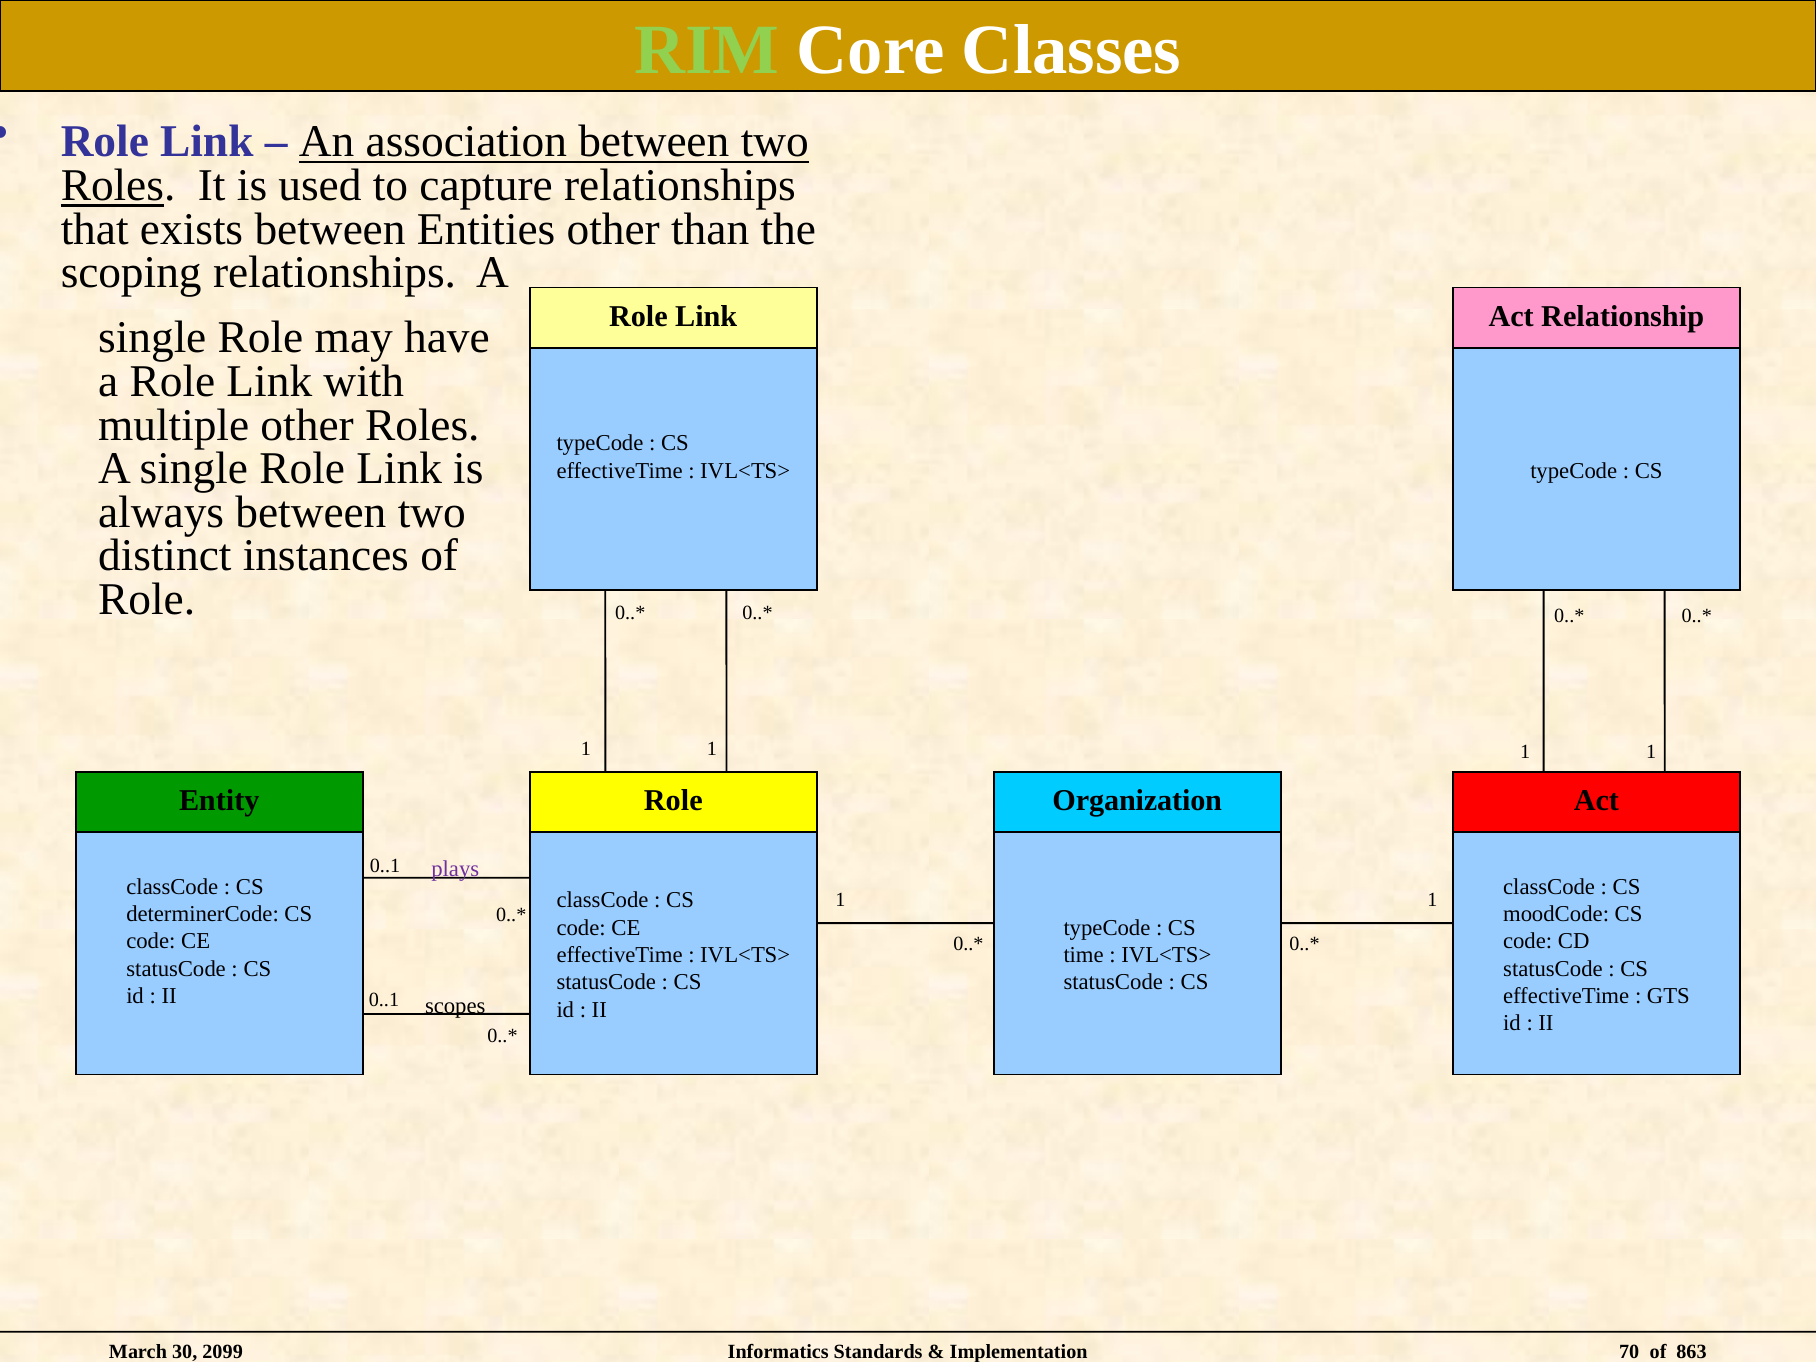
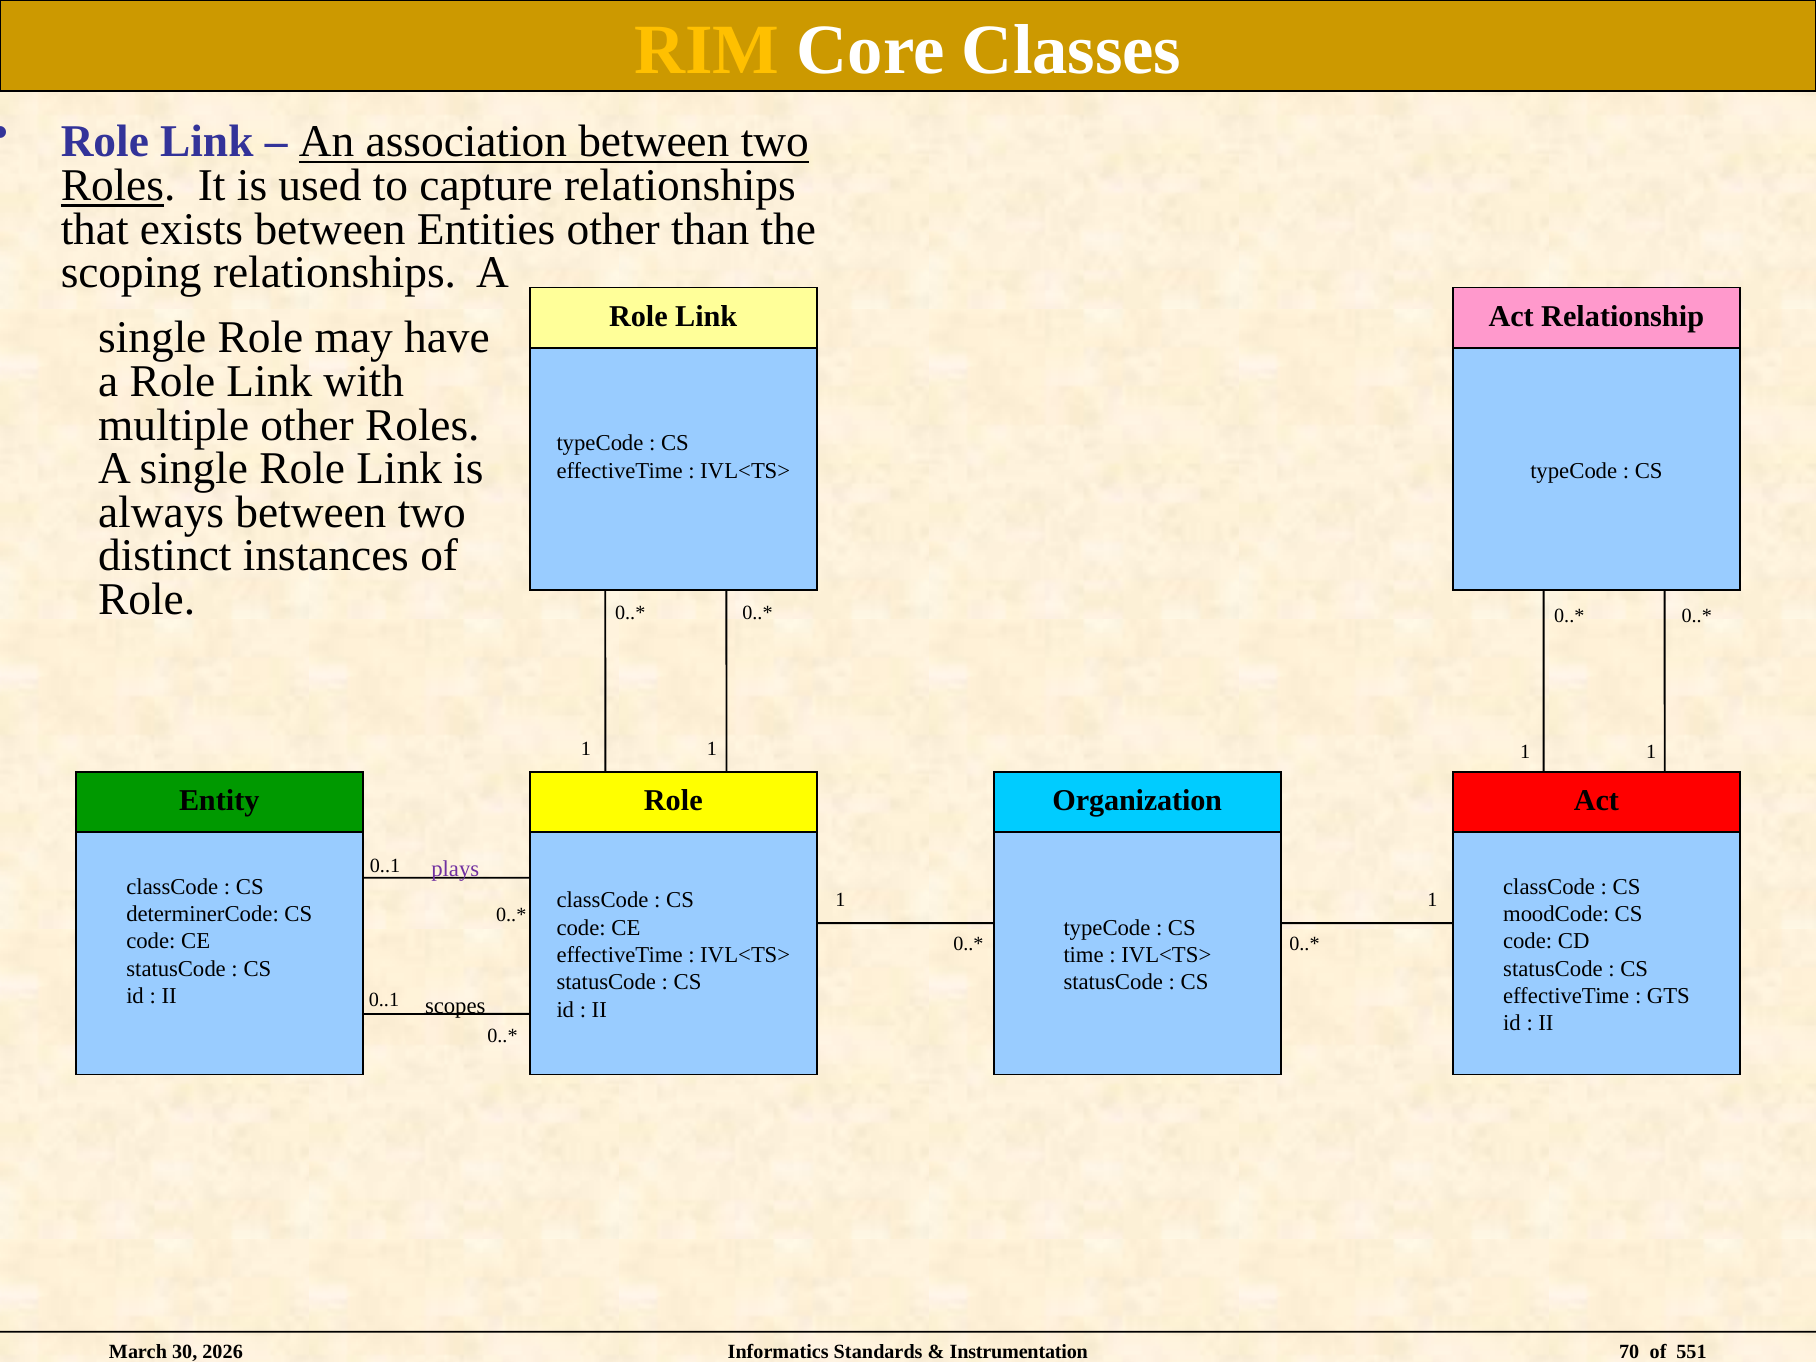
RIM colour: light green -> yellow (707, 51)
2099: 2099 -> 2026 (223, 1351)
Implementation: Implementation -> Instrumentation (1019, 1351)
863: 863 -> 551 (1692, 1351)
